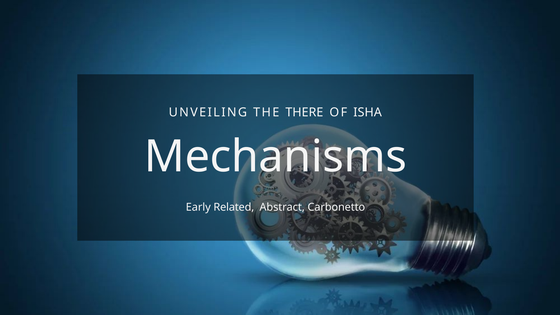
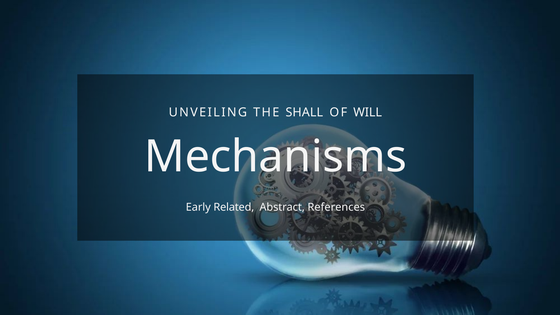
THERE: THERE -> SHALL (304, 112)
ISHA: ISHA -> WILL (368, 112)
Carbonetto: Carbonetto -> References (336, 207)
